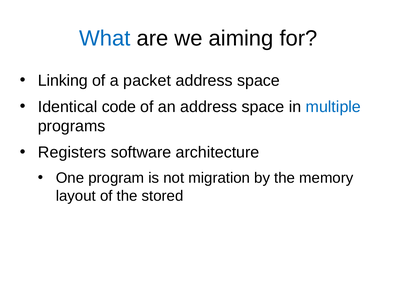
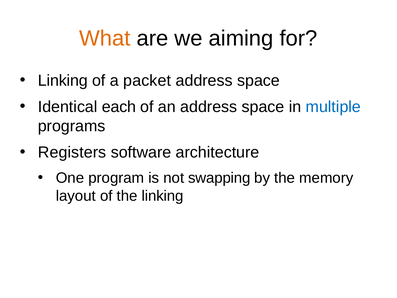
What colour: blue -> orange (105, 38)
code: code -> each (119, 107)
migration: migration -> swapping (219, 178)
the stored: stored -> linking (163, 196)
